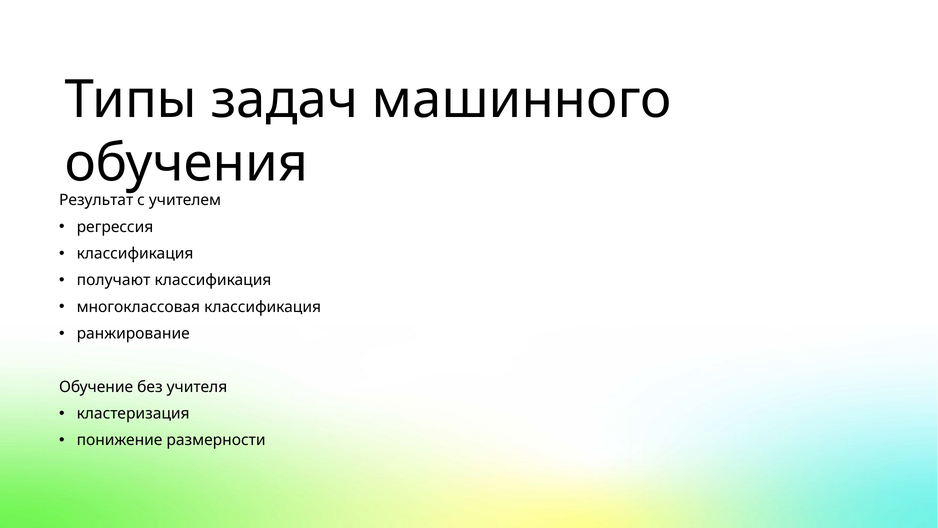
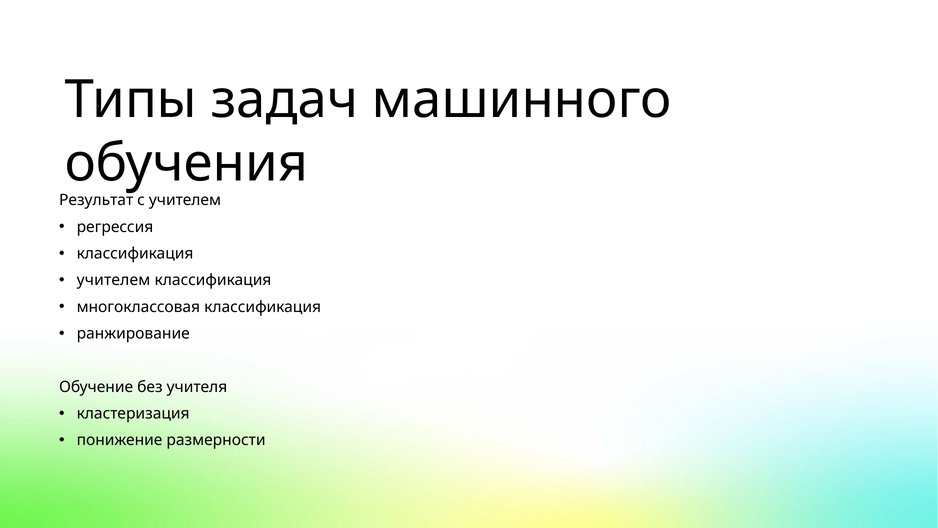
получают: получают -> учителем (114, 280)
